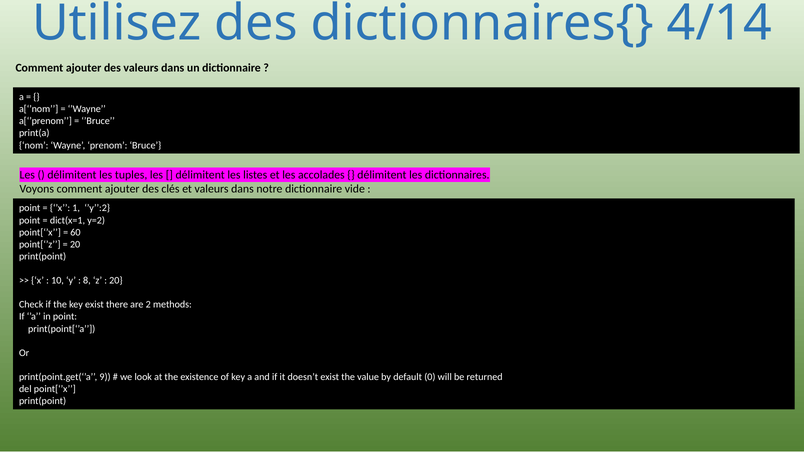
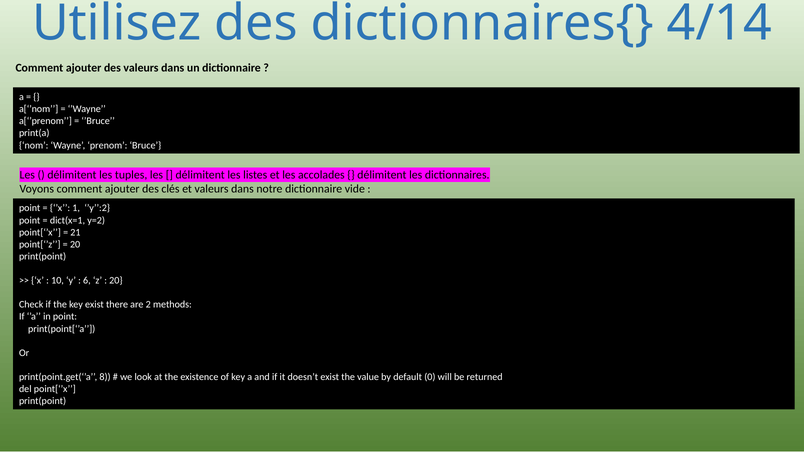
60: 60 -> 21 (75, 232)
8: 8 -> 6 (87, 281)
9: 9 -> 8 (105, 377)
